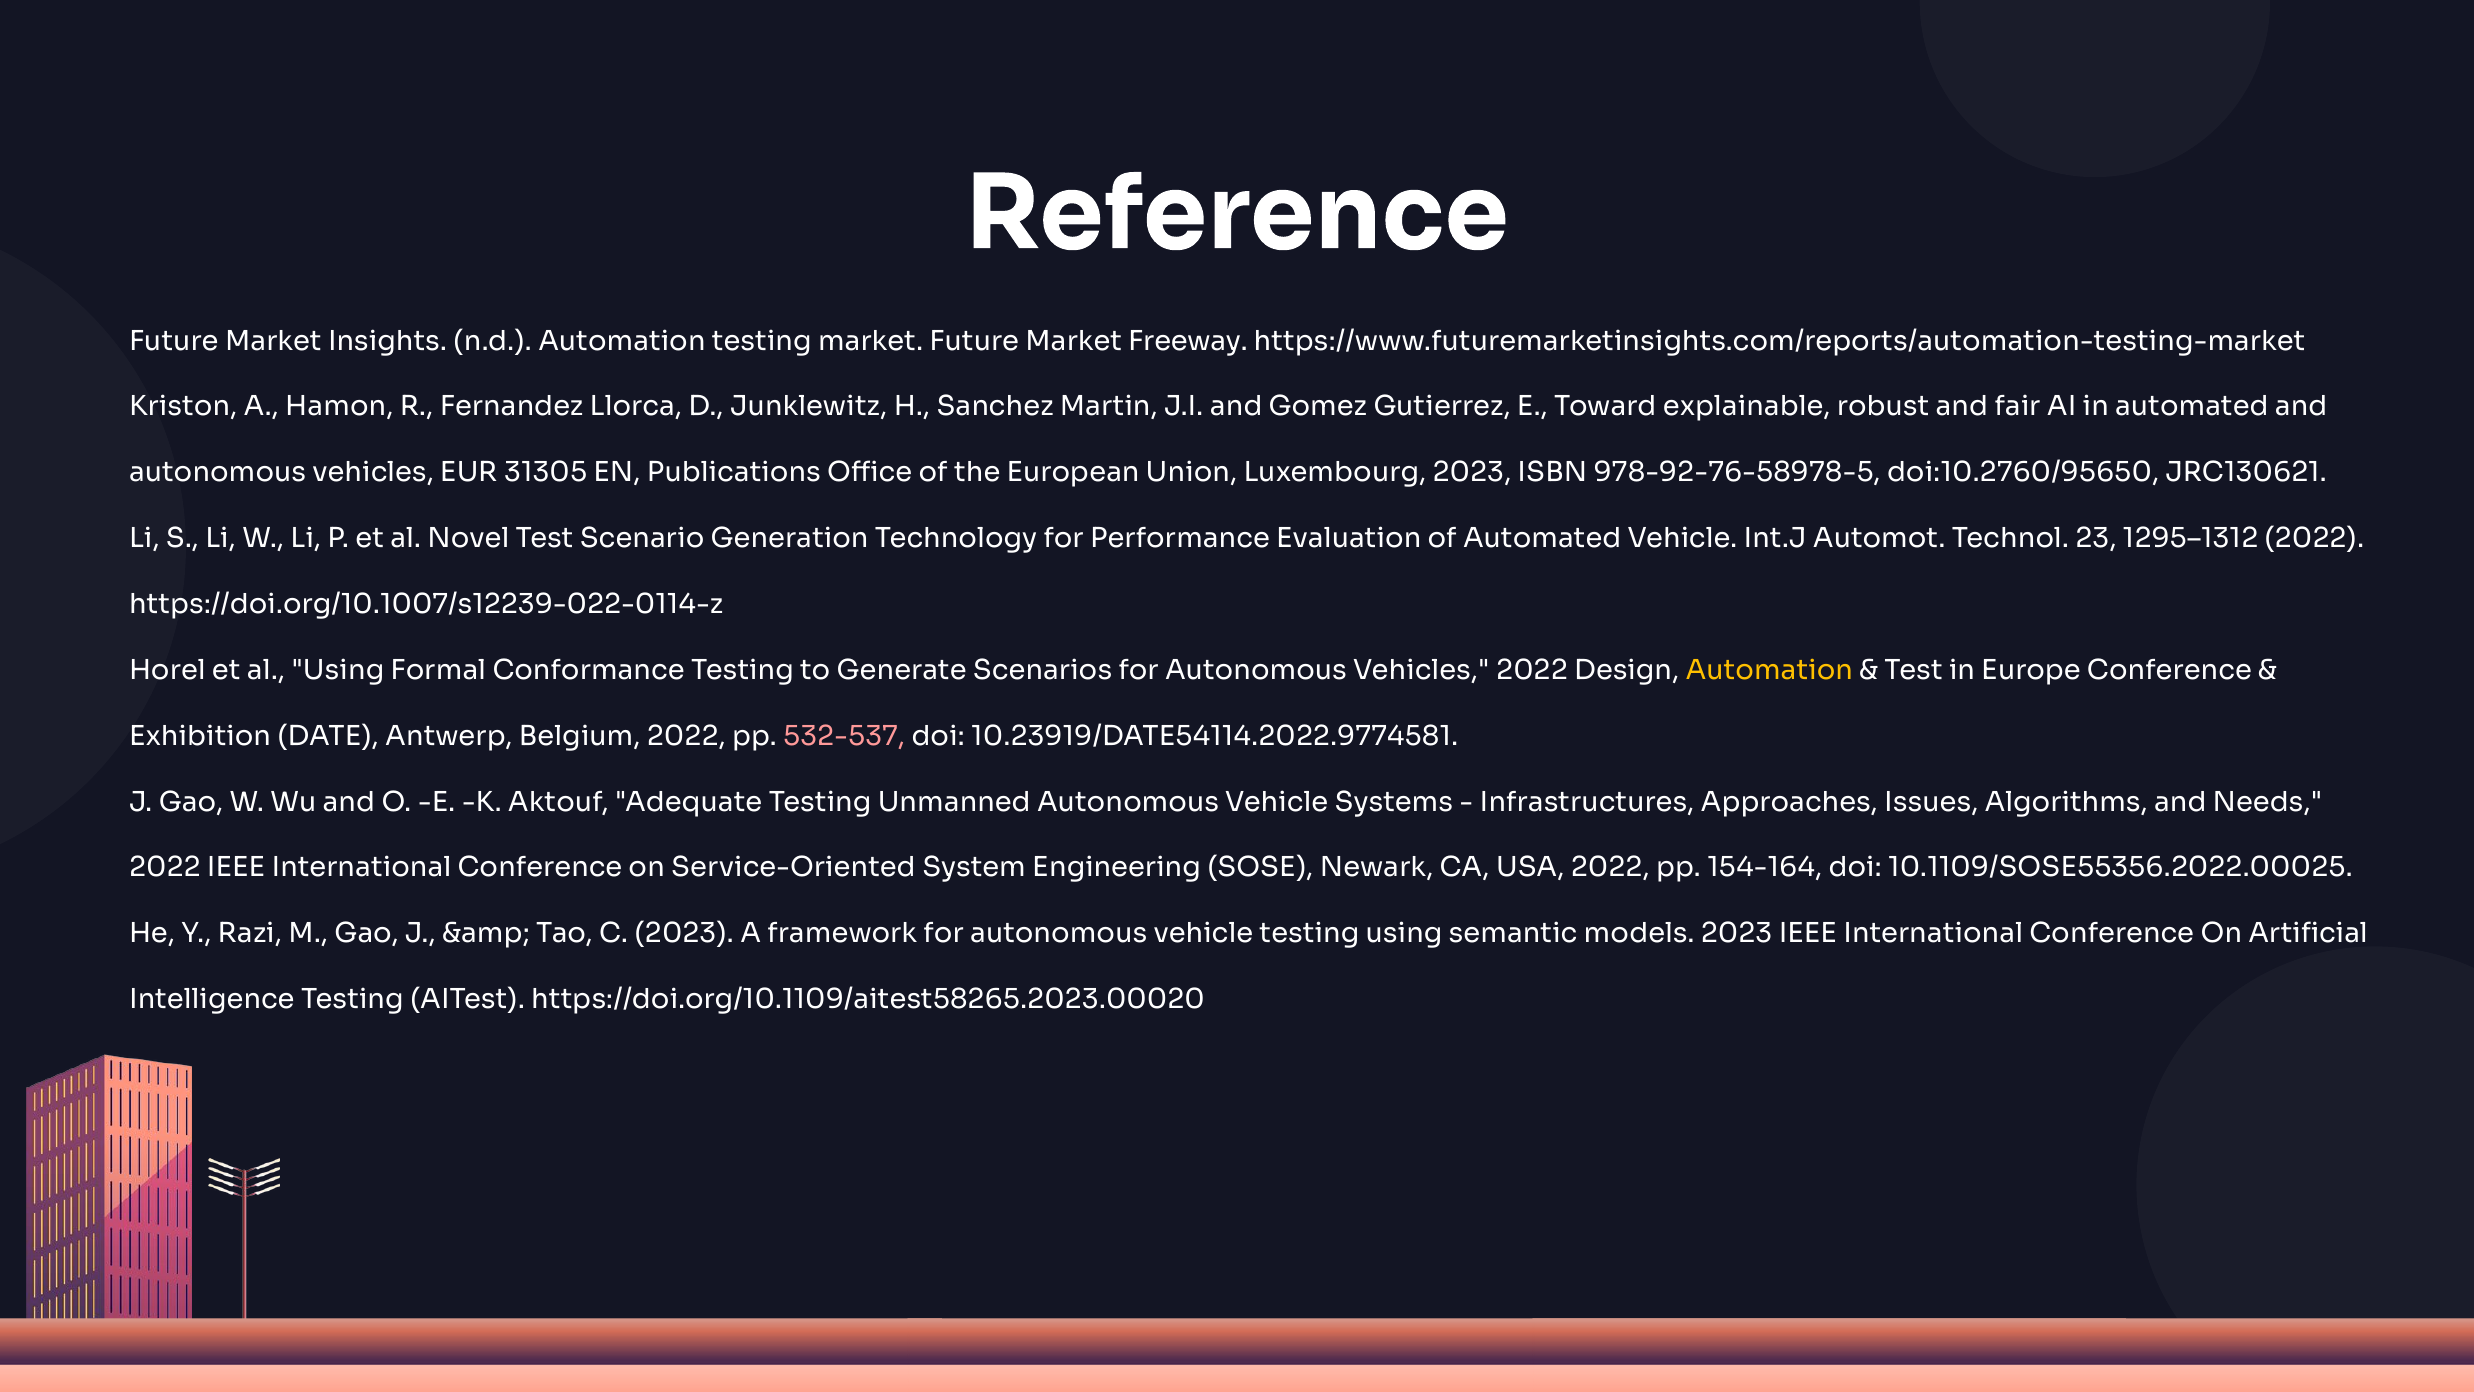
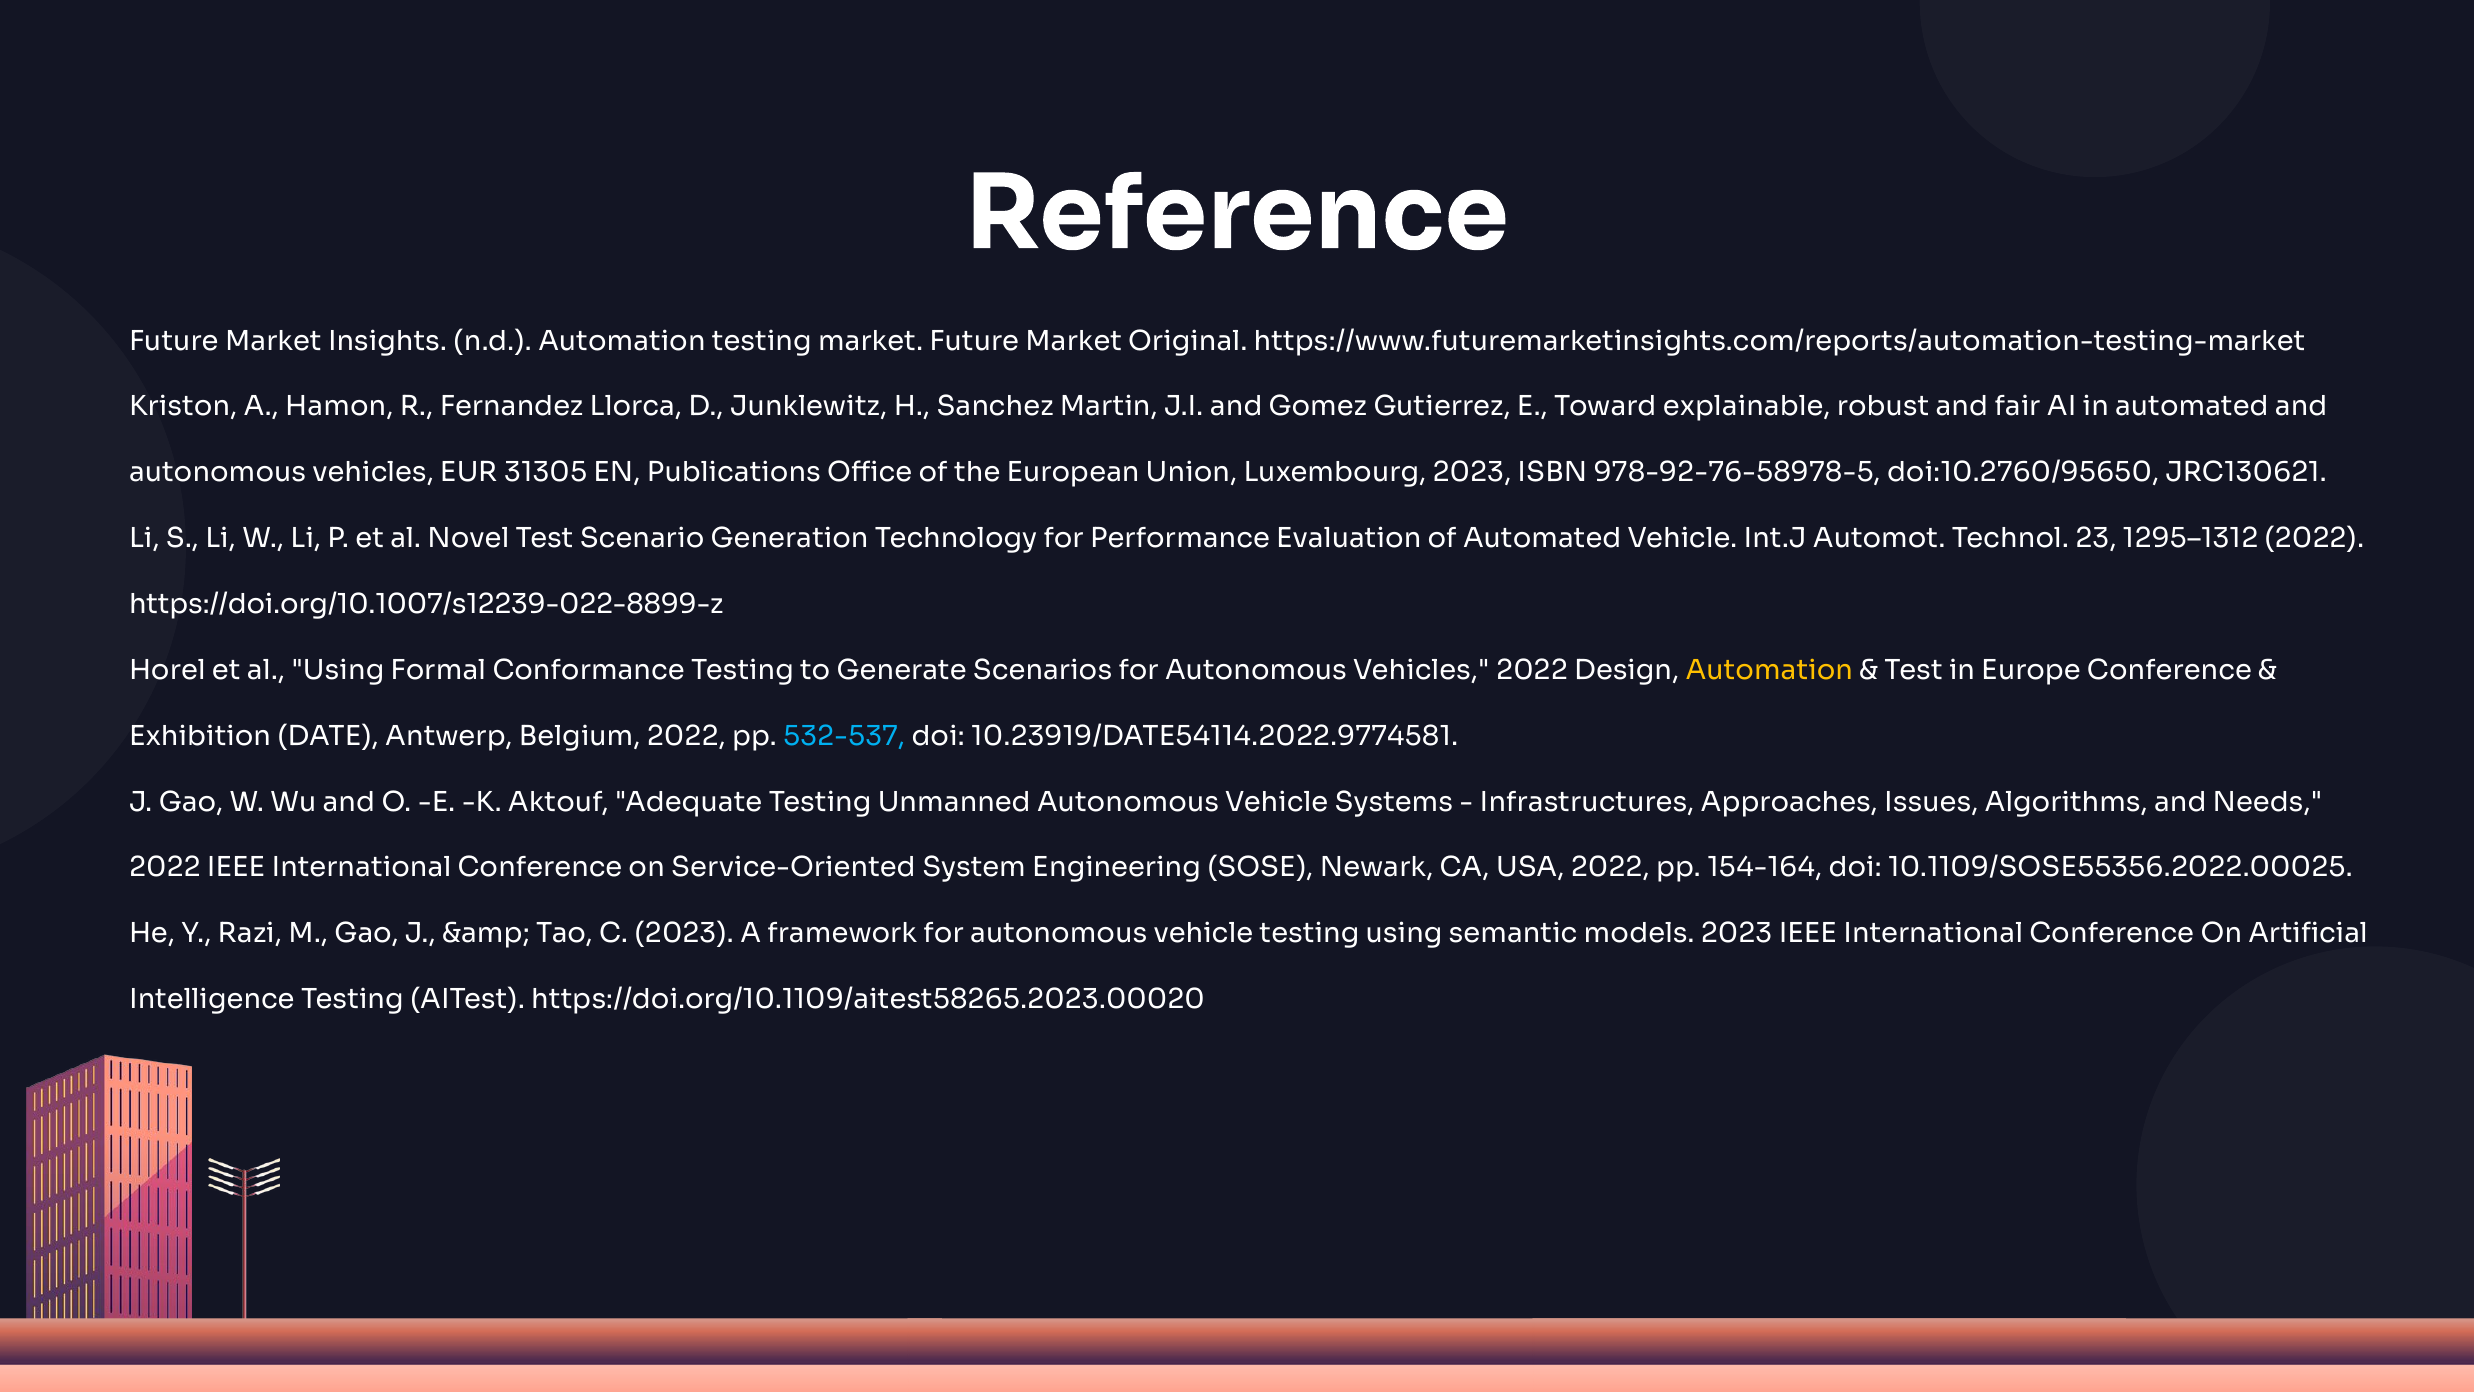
Freeway: Freeway -> Original (1188, 341)
https://doi.org/10.1007/s12239-022-0114-z: https://doi.org/10.1007/s12239-022-0114-z -> https://doi.org/10.1007/s12239-022-8899-z (426, 604)
532-537 colour: pink -> light blue (844, 736)
